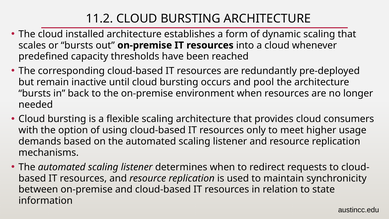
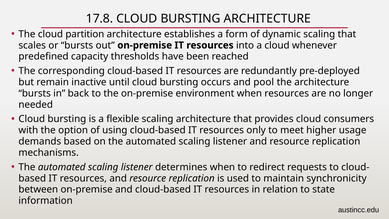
11.2: 11.2 -> 17.8 (100, 19)
installed: installed -> partition (85, 34)
